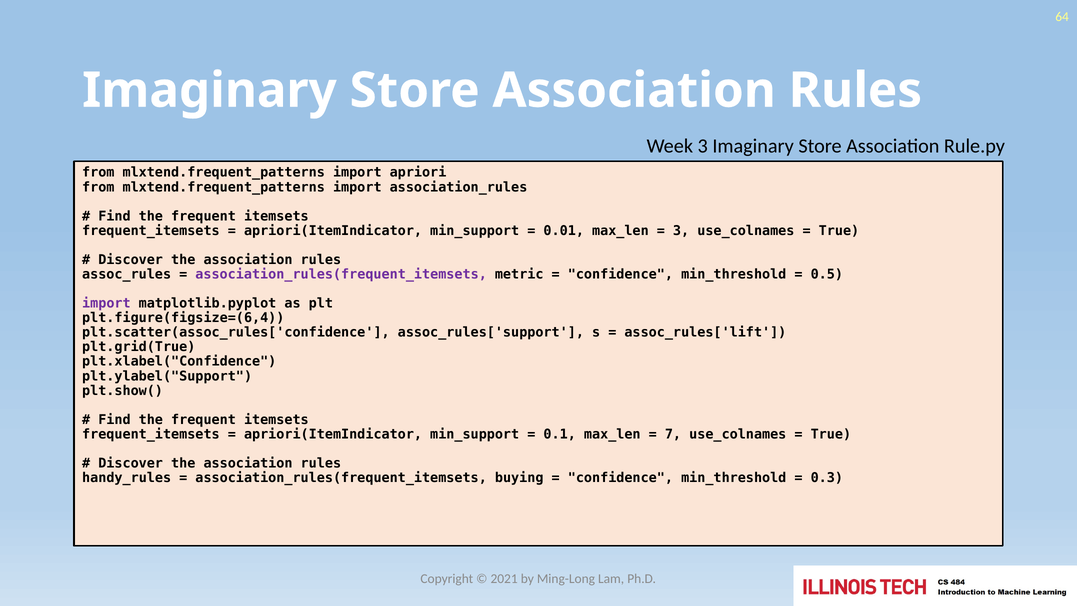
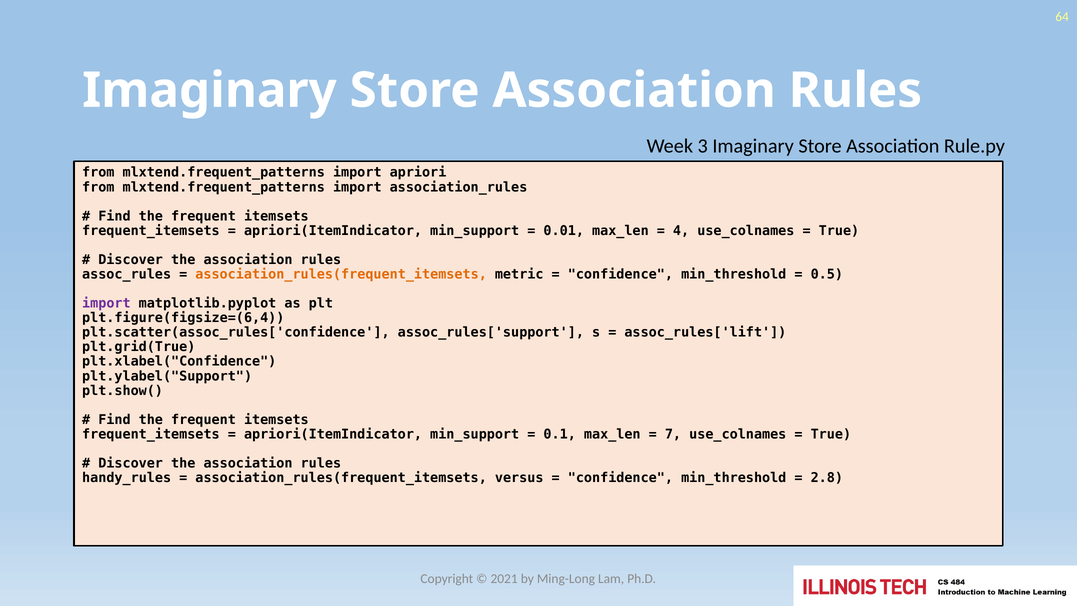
3: 3 -> 4 (681, 231)
association_rules(frequent_itemsets colour: purple -> orange (341, 274)
buying: buying -> versus (519, 478)
0.3: 0.3 -> 2.8 (827, 478)
